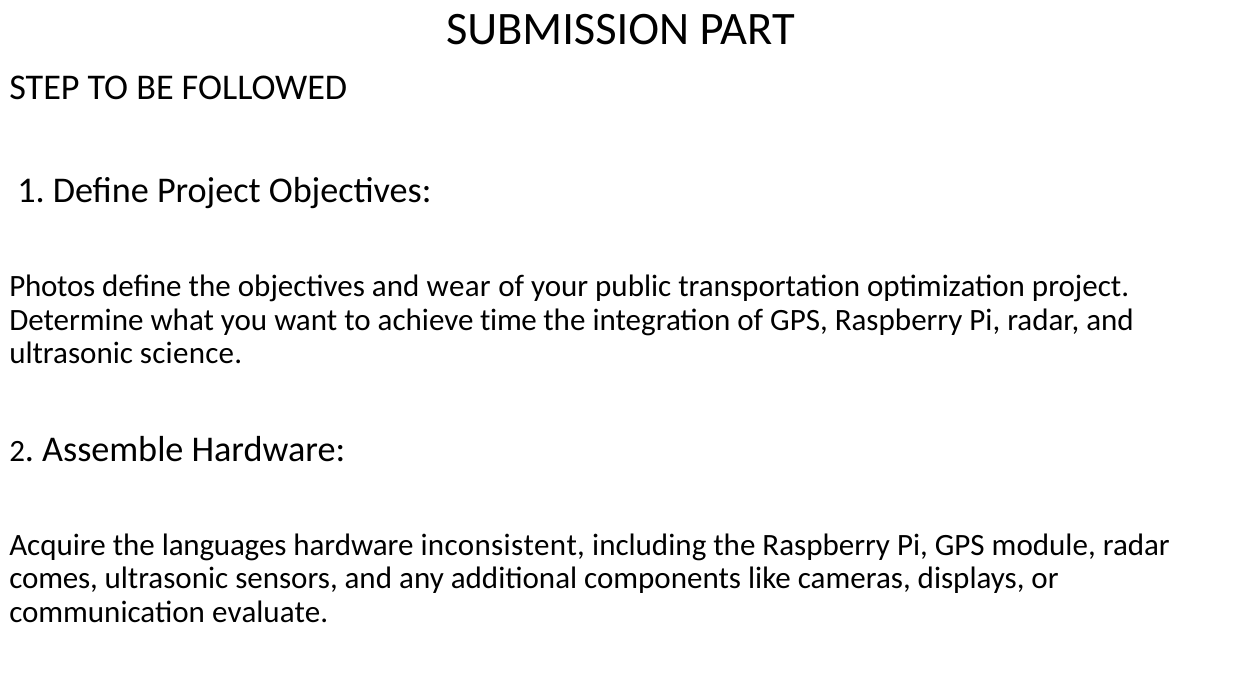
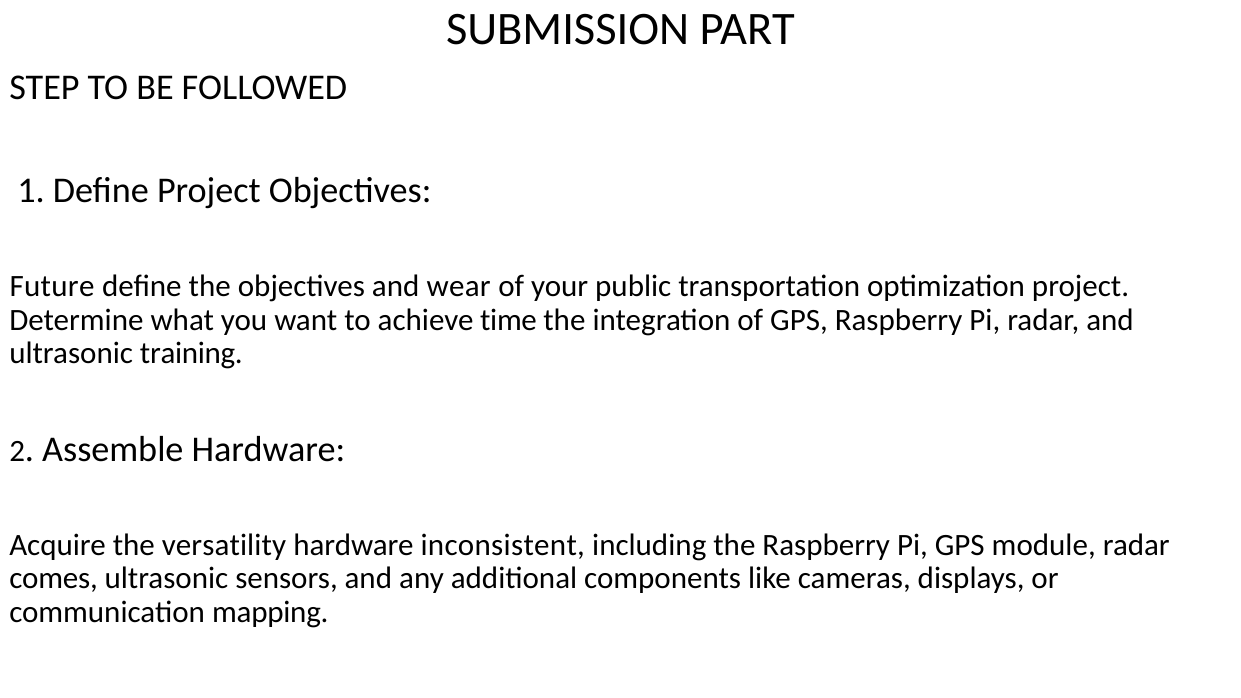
Photos: Photos -> Future (52, 287)
science: science -> training (191, 354)
languages: languages -> versatility (224, 545)
evaluate: evaluate -> mapping (270, 612)
